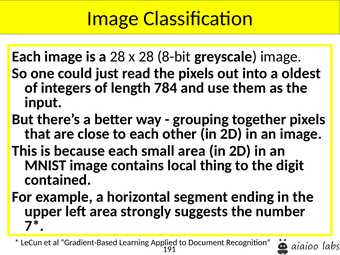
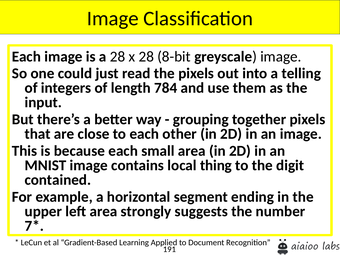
oldest: oldest -> telling (301, 73)
